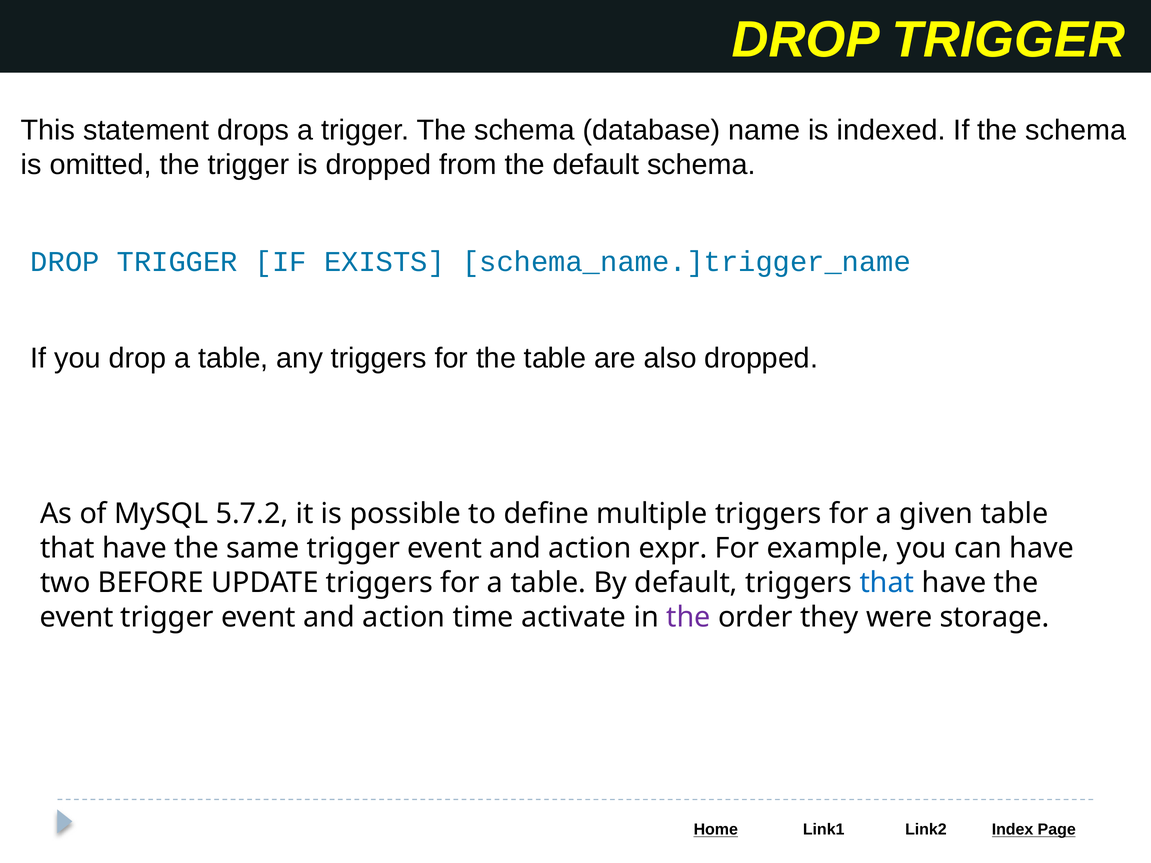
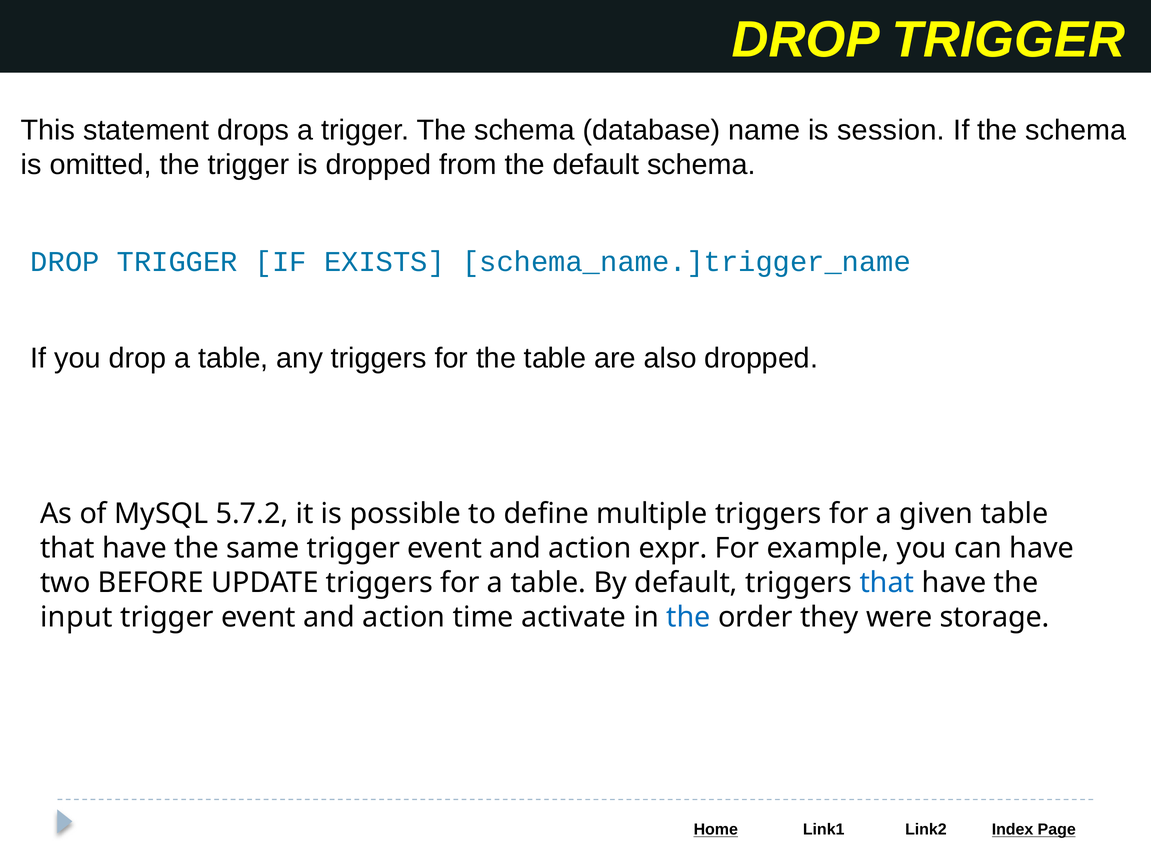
indexed: indexed -> session (891, 130)
event: event -> input (76, 618)
the colour: purple -> blue (688, 618)
